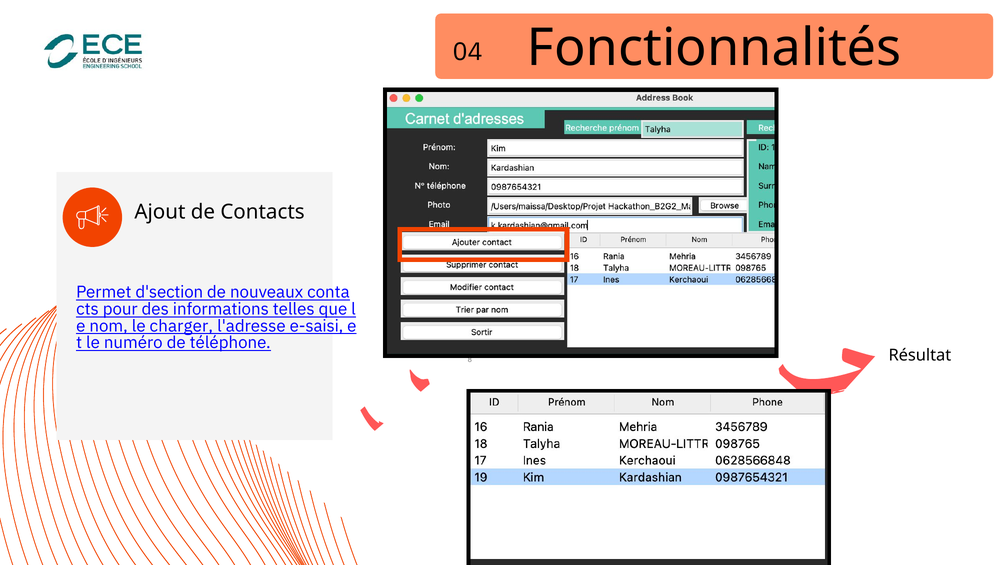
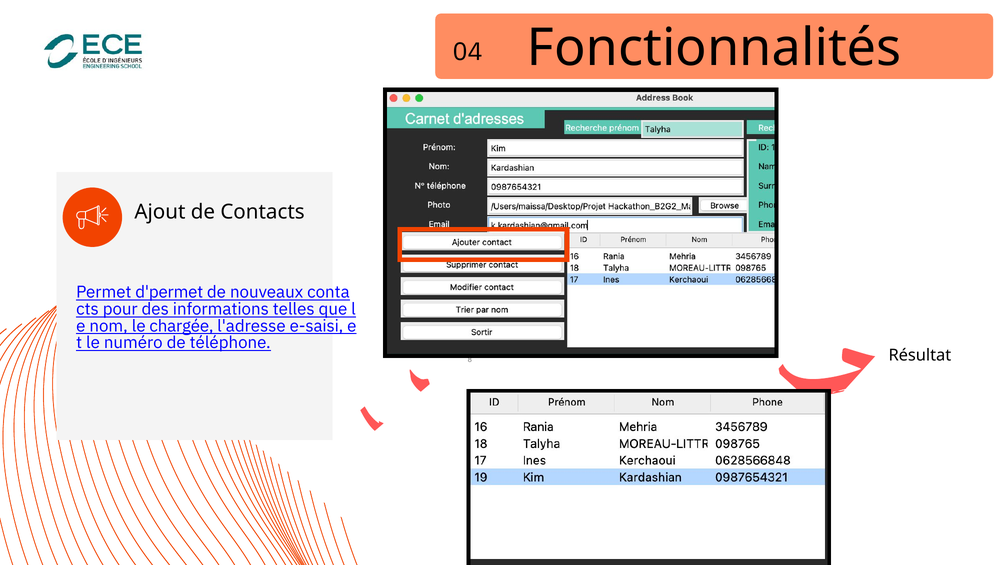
d'section: d'section -> d'permet (169, 292)
charger: charger -> chargée (182, 326)
